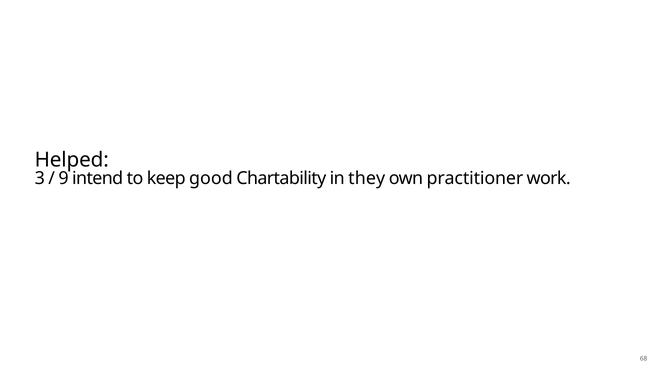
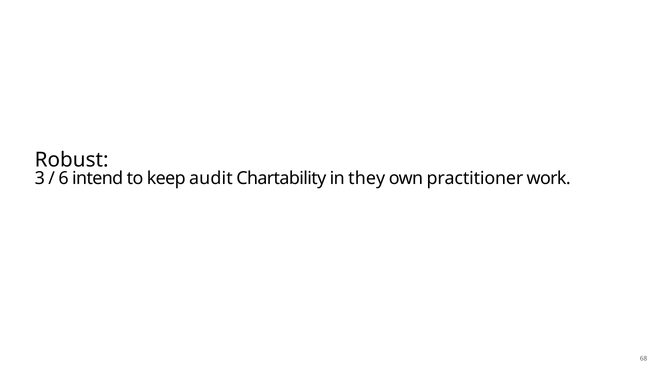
Helped: Helped -> Robust (72, 160)
9: 9 -> 6 (63, 178)
good: good -> audit (211, 178)
